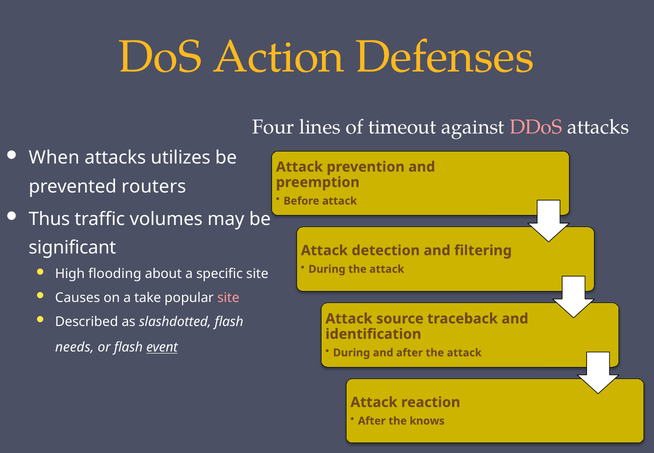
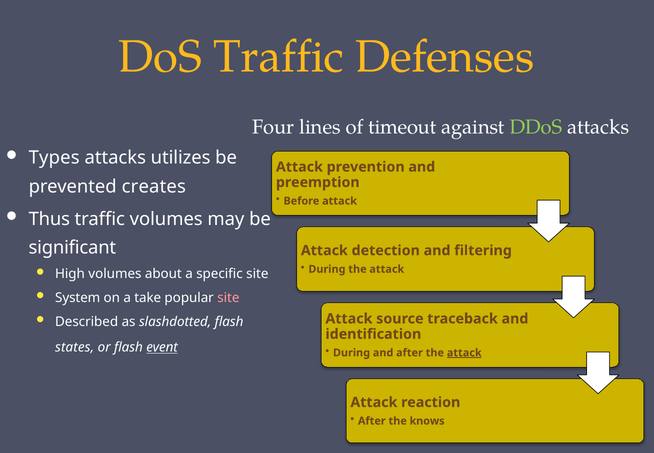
DoS Action: Action -> Traffic (279, 57)
DDoS colour: pink -> light green (536, 127)
When: When -> Types (54, 158)
routers: routers -> creates (154, 187)
High flooding: flooding -> volumes (115, 274)
Causes: Causes -> System (78, 297)
needs: needs -> states (75, 347)
attack underline: none -> present (464, 353)
